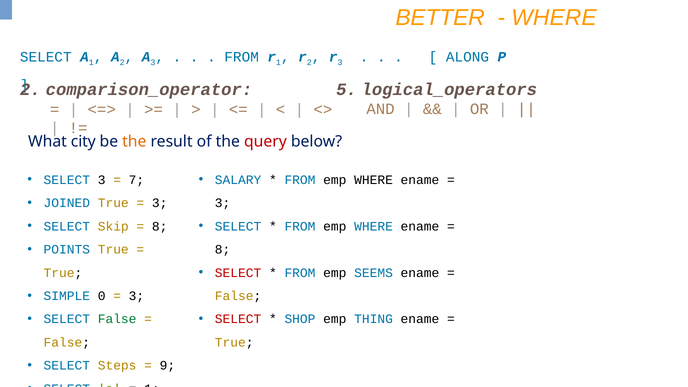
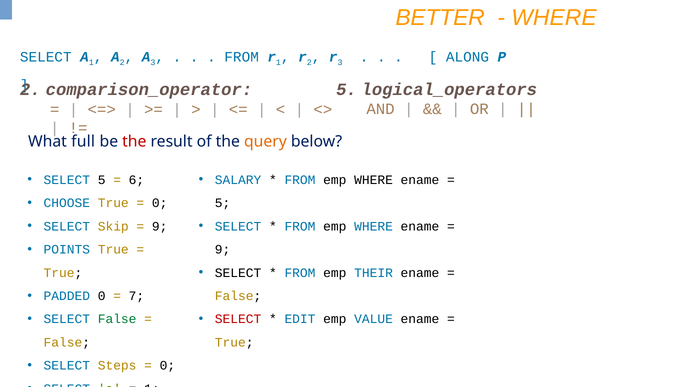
city: city -> full (83, 142)
the colour: orange -> red (134, 142)
query colour: red -> orange (265, 142)
SELECT 3: 3 -> 5 (102, 180)
7: 7 -> 6 (136, 180)
JOINED: JOINED -> CHOOSE (67, 203)
3: 3 -> 0 (160, 203)
3: 3 -> 5 (223, 203)
8: 8 -> 9 (160, 226)
8: 8 -> 9 (223, 250)
SELECT colour: red -> black (238, 273)
SEEMS: SEEMS -> THEIR (374, 273)
SIMPLE: SIMPLE -> PADDED (67, 296)
3: 3 -> 7 (136, 296)
SHOP: SHOP -> EDIT (300, 319)
THING: THING -> VALUE (374, 319)
9: 9 -> 0 (167, 366)
